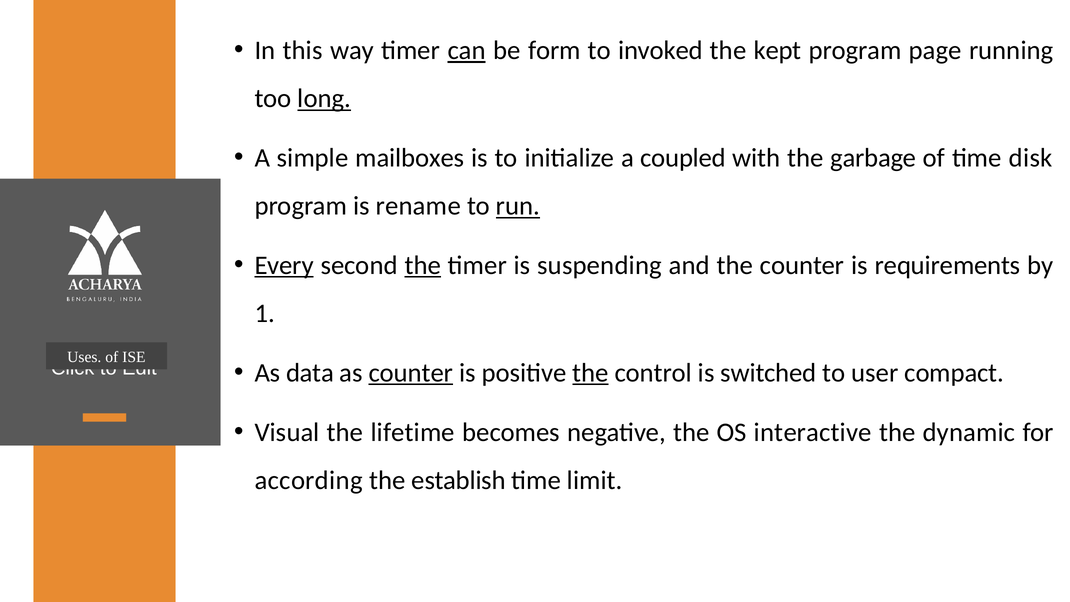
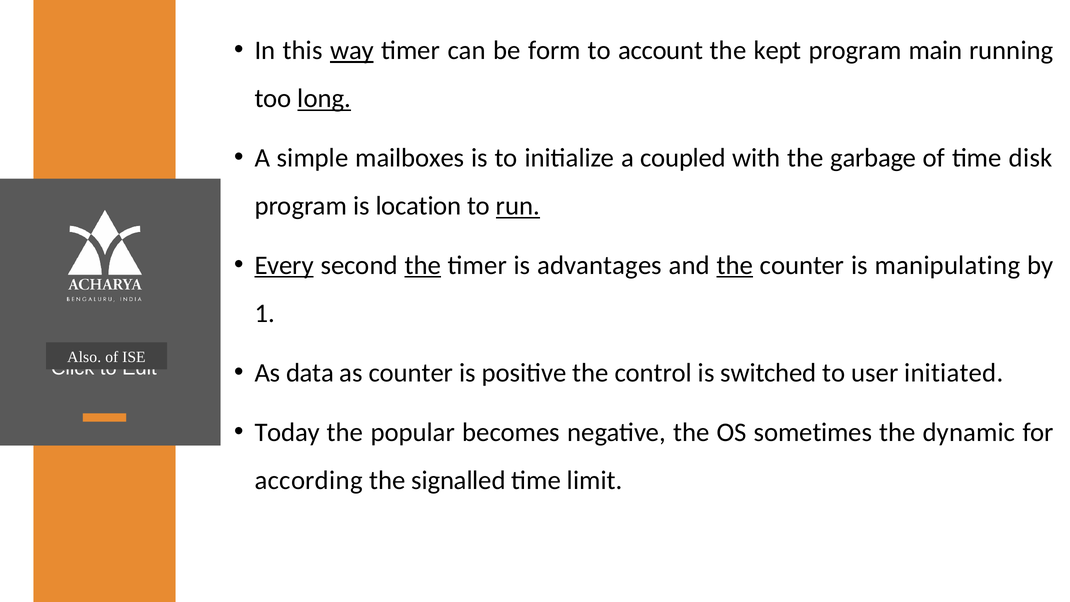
way underline: none -> present (352, 50)
can underline: present -> none (467, 50)
invoked: invoked -> account (660, 50)
page: page -> main (935, 50)
rename: rename -> location (418, 206)
suspending: suspending -> advantages (600, 265)
the underline: none -> present (735, 265)
requirements: requirements -> manipulating (947, 265)
Uses: Uses -> Also (84, 357)
counter underline: present -> none (411, 373)
the underline: present -> none (591, 373)
compact: compact -> initiated (954, 373)
Visual: Visual -> Today (287, 432)
lifetime: lifetime -> popular (413, 432)
interactive: interactive -> sometimes (813, 432)
establish: establish -> signalled (459, 480)
